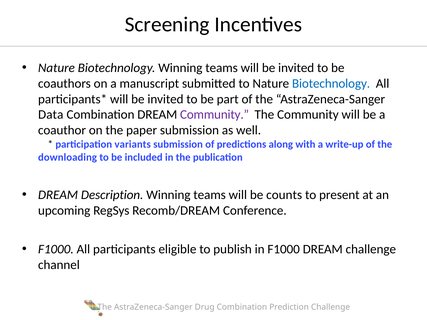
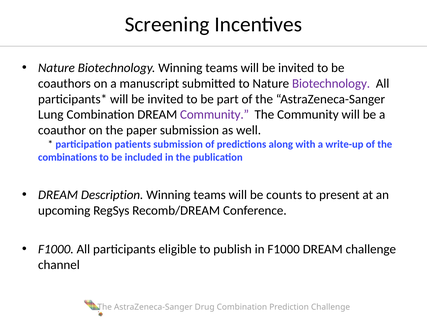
Biotechnology colour: blue -> purple (331, 83)
Data: Data -> Lung (51, 115)
variants: variants -> patients (133, 144)
downloading: downloading -> combinations (68, 157)
